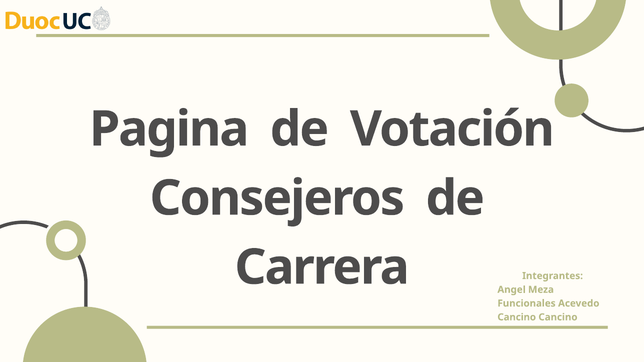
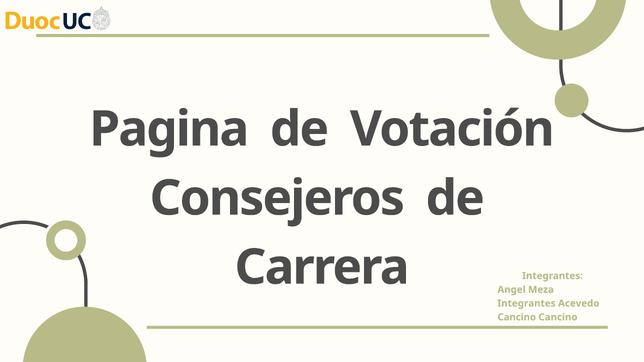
Funcionales: Funcionales -> Integrantes (527, 304)
